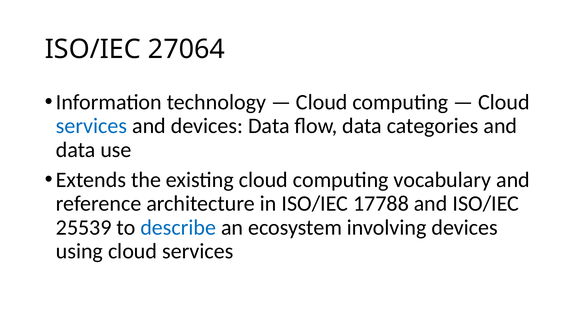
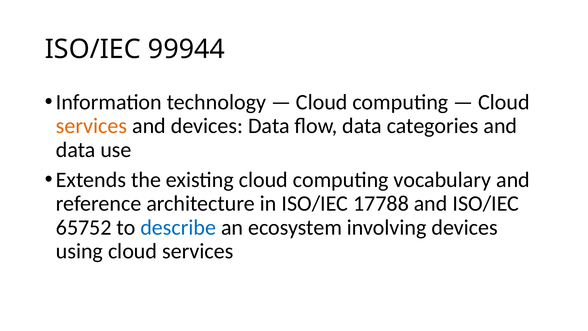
27064: 27064 -> 99944 (186, 49)
services colour: blue -> orange (92, 126)
25539: 25539 -> 65752 (84, 227)
